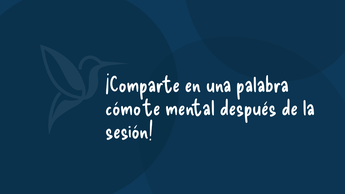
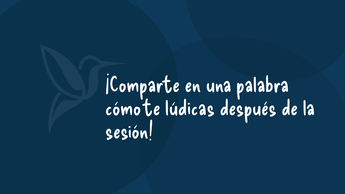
mental: mental -> lúdicas (190, 108)
